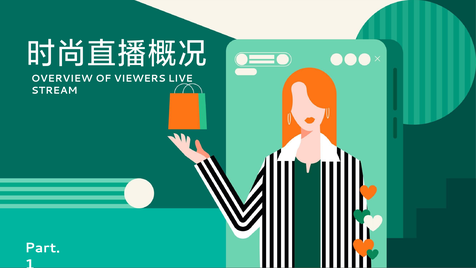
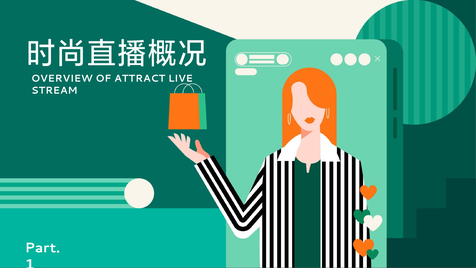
VIEWERS: VIEWERS -> ATTRACT (140, 78)
